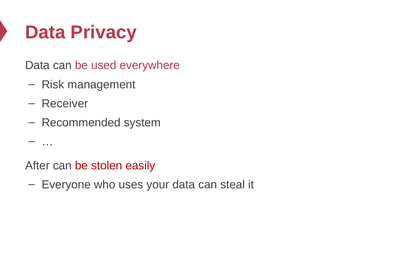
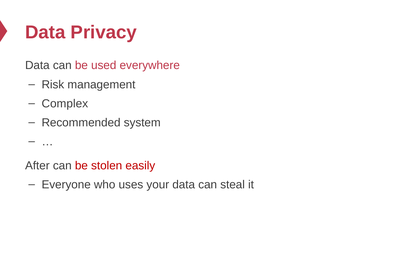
Receiver: Receiver -> Complex (65, 104)
